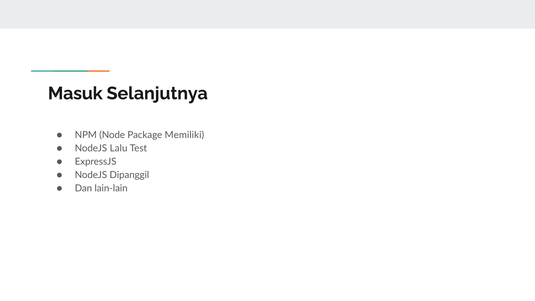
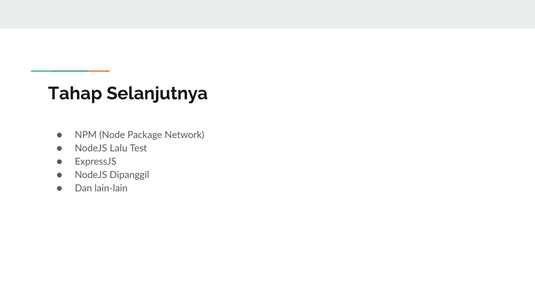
Masuk: Masuk -> Tahap (75, 93)
Memiliki: Memiliki -> Network (184, 135)
